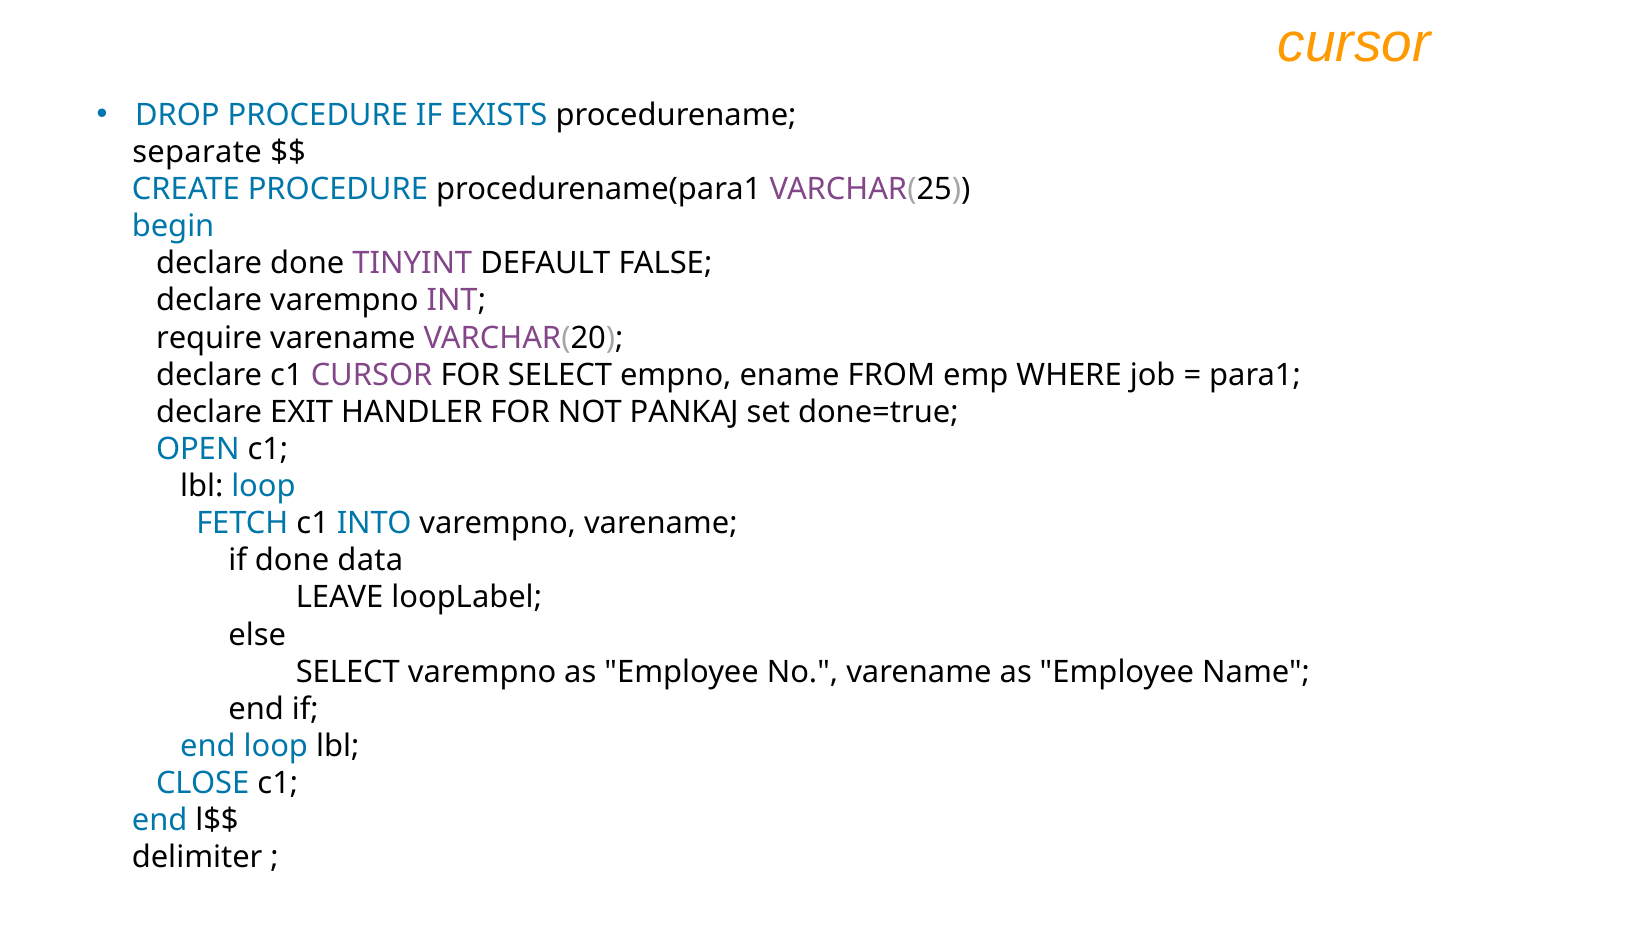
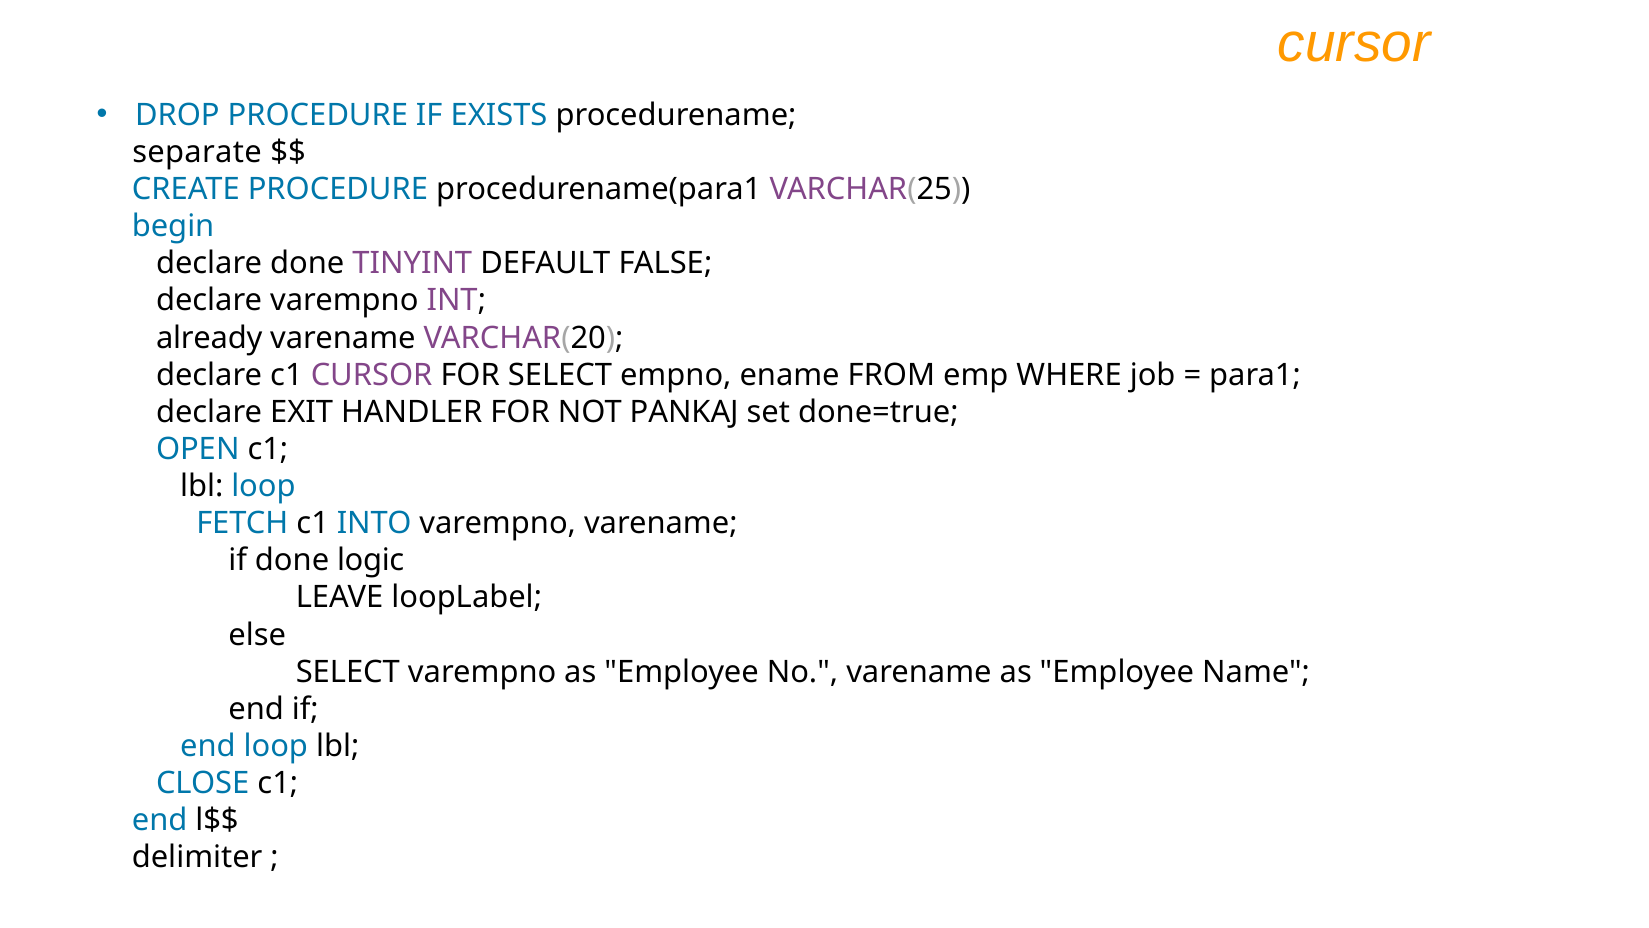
require: require -> already (209, 338)
data: data -> logic (371, 560)
